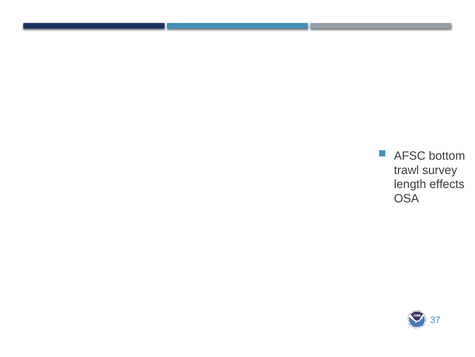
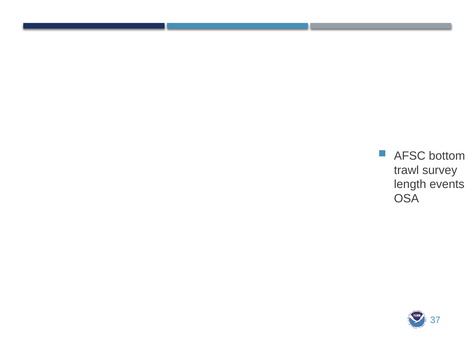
effects: effects -> events (447, 184)
